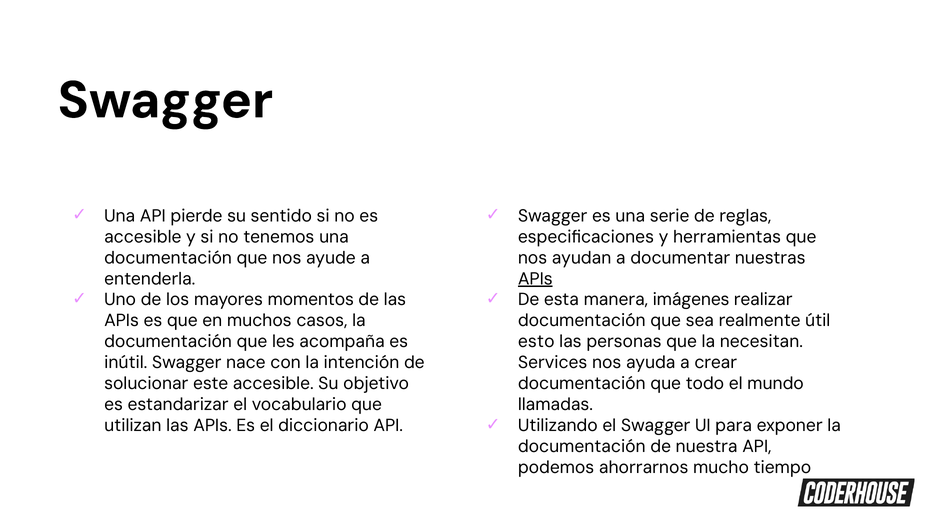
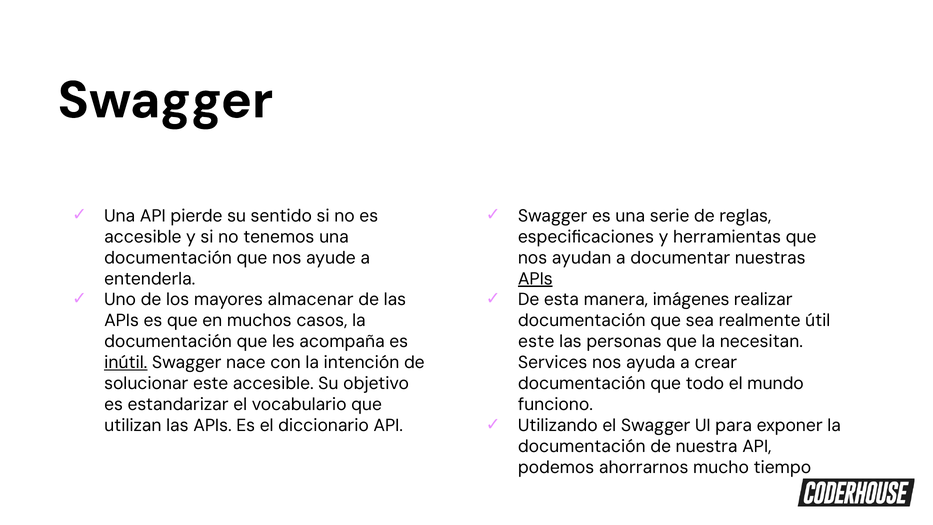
momentos: momentos -> almacenar (311, 300)
esto: esto -> este (536, 342)
inútil underline: none -> present (126, 363)
llamadas: llamadas -> funciono (555, 404)
